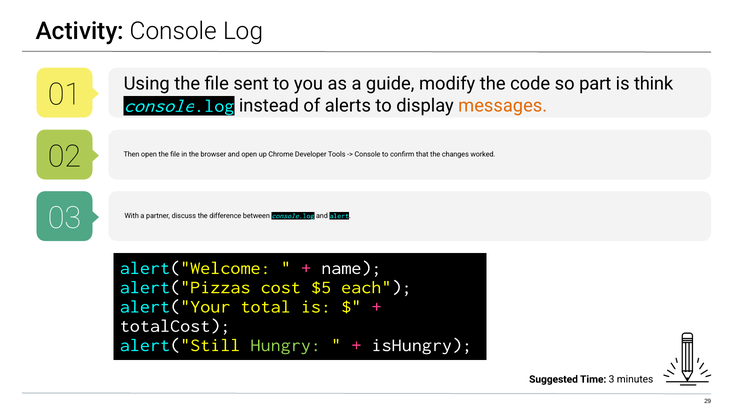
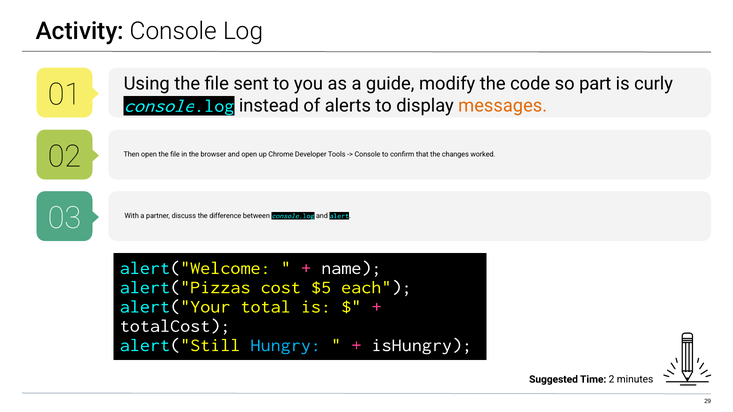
think: think -> curly (654, 84)
Hungry colour: light green -> light blue (286, 345)
3: 3 -> 2 (612, 380)
